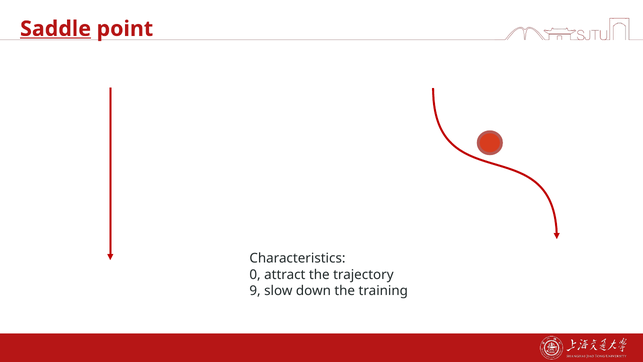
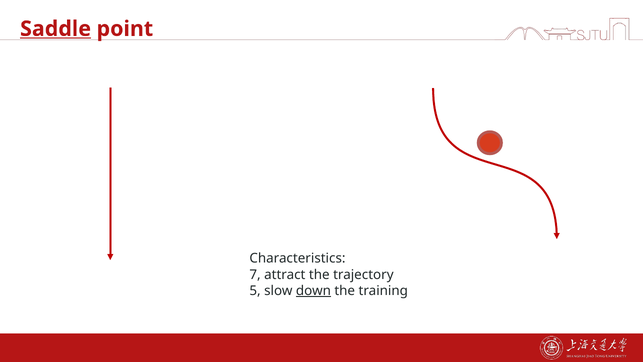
0: 0 -> 7 (255, 274)
9: 9 -> 5 (255, 290)
down underline: none -> present (313, 290)
